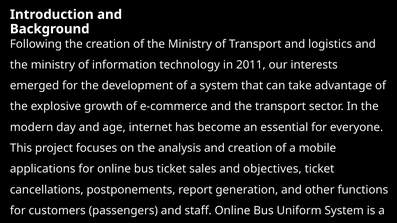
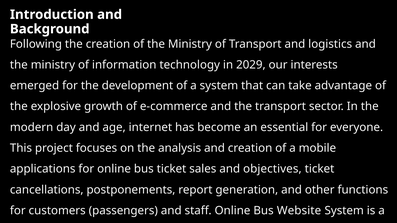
2011: 2011 -> 2029 (251, 65)
Uniform: Uniform -> Website (299, 211)
